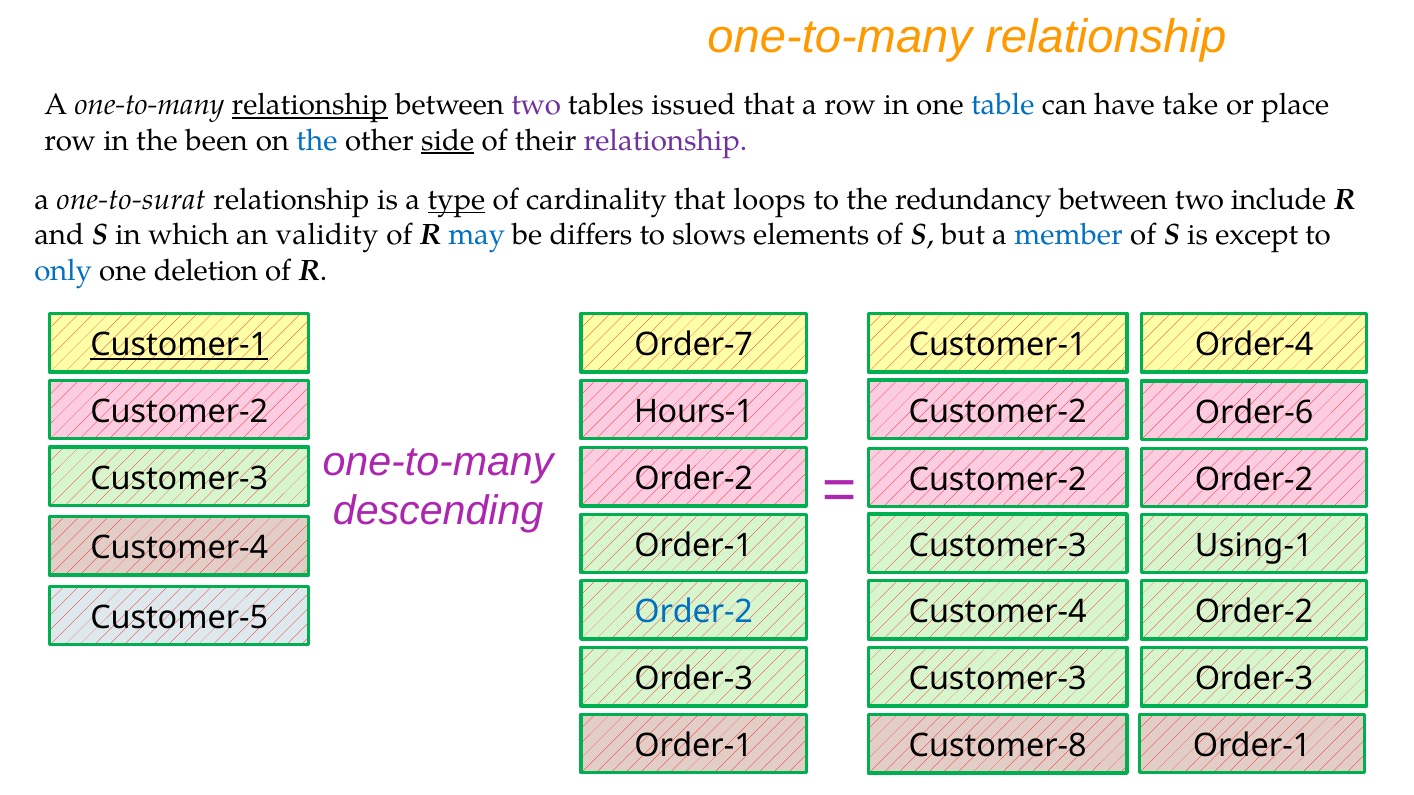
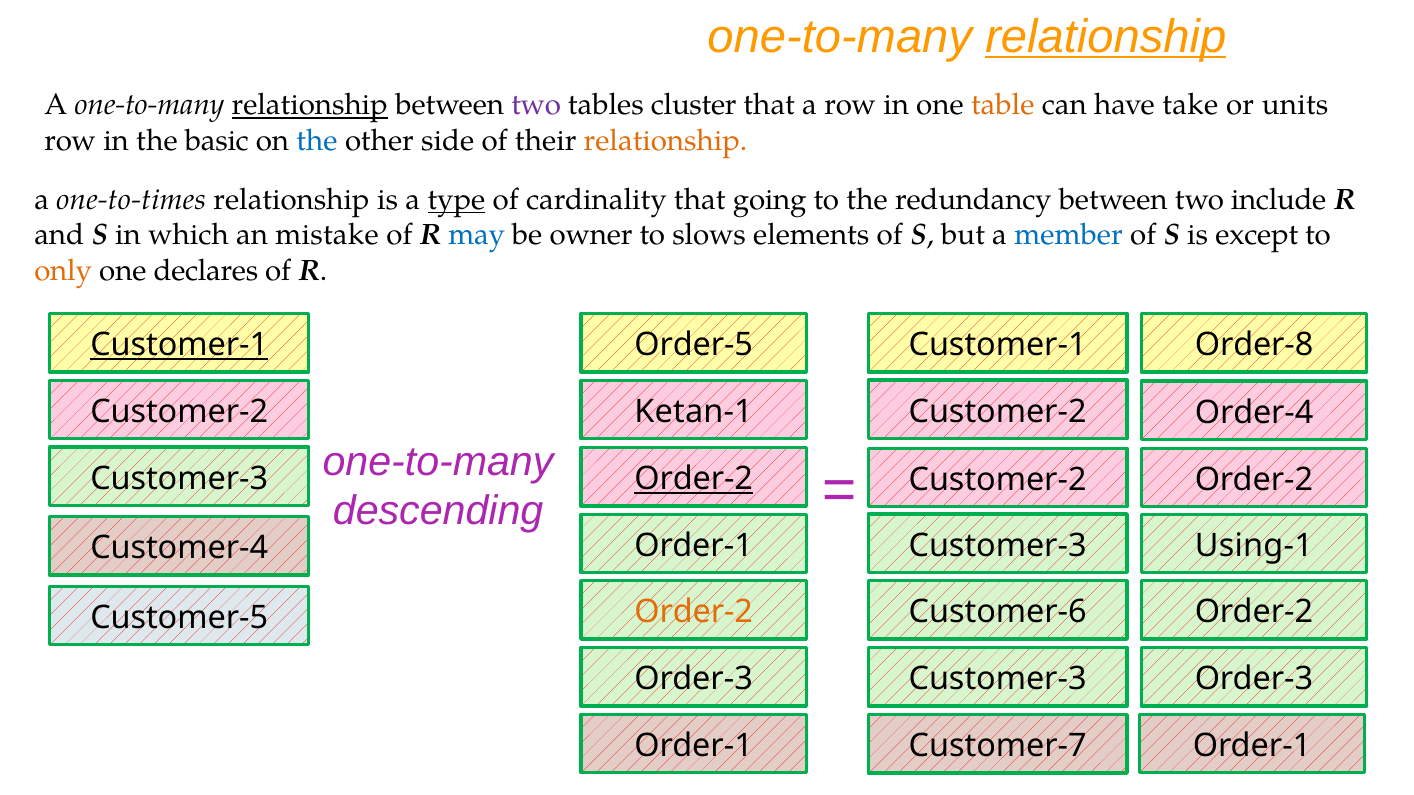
relationship underline: none -> present (1106, 37)
issued: issued -> cluster (694, 105)
table colour: blue -> orange (1003, 105)
place: place -> units (1295, 105)
been: been -> basic (217, 141)
side underline: present -> none (448, 141)
relationship colour: purple -> orange (666, 141)
one-to-surat: one-to-surat -> one-to-times (131, 200)
loops: loops -> going (770, 200)
validity: validity -> mistake (327, 235)
differs: differs -> owner (591, 235)
only colour: blue -> orange (63, 271)
deletion: deletion -> declares (206, 271)
Order-7: Order-7 -> Order-5 (694, 345)
Order-4: Order-4 -> Order-8 (1254, 345)
Order-6: Order-6 -> Order-4 (1254, 413)
Hours-1: Hours-1 -> Ketan-1 (694, 412)
Order-2 underline: none -> present (694, 479)
Order-2 colour: blue -> orange (694, 612)
Customer-4: Customer-4 -> Customer-6 (998, 612)
Customer-8: Customer-8 -> Customer-7 (998, 746)
